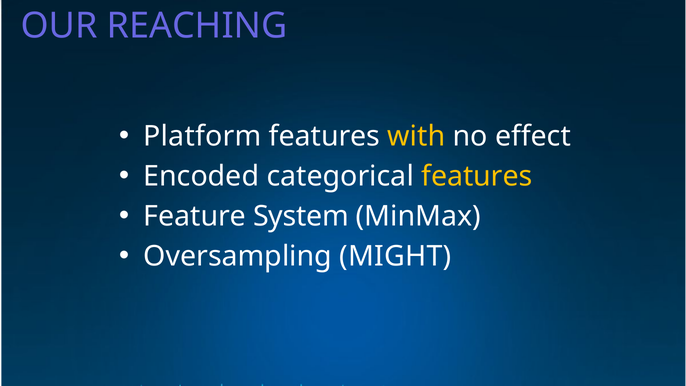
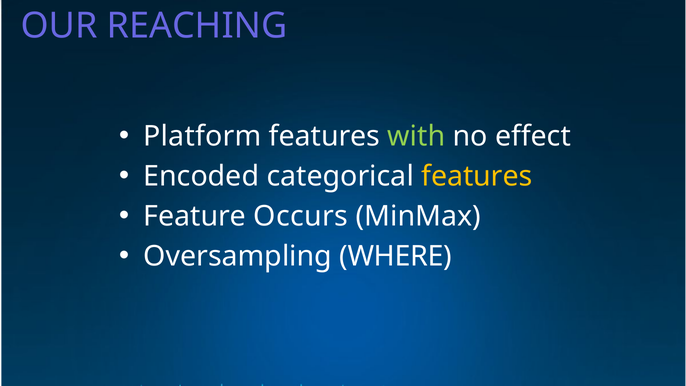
with colour: yellow -> light green (416, 136)
System: System -> Occurs (301, 216)
MIGHT: MIGHT -> WHERE (396, 256)
